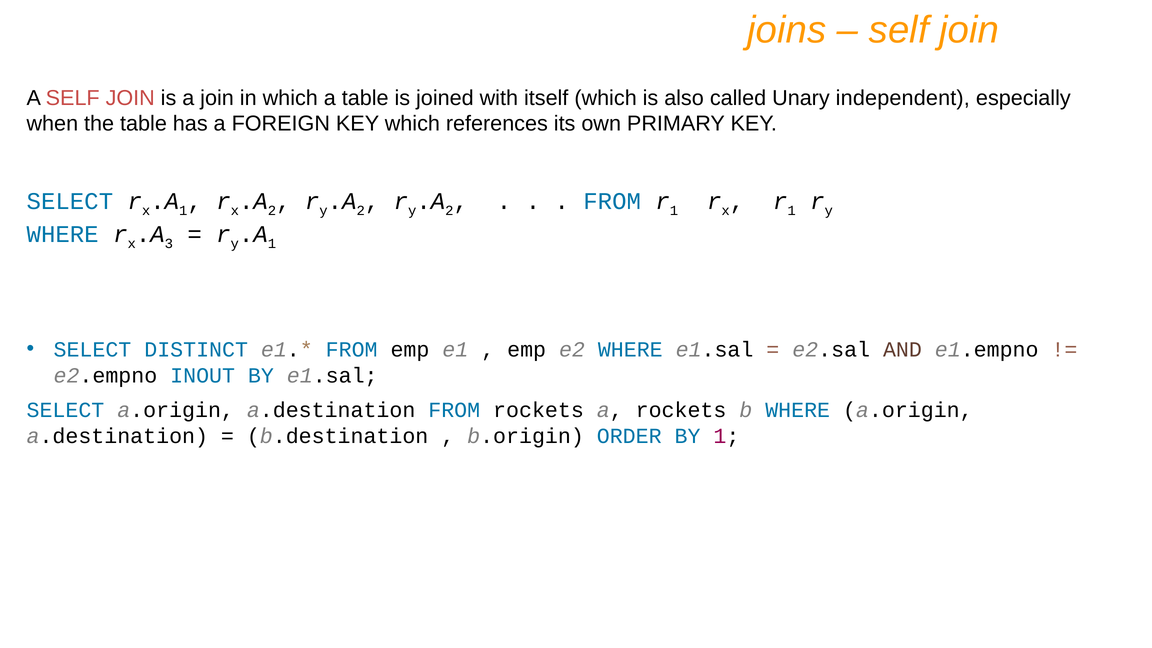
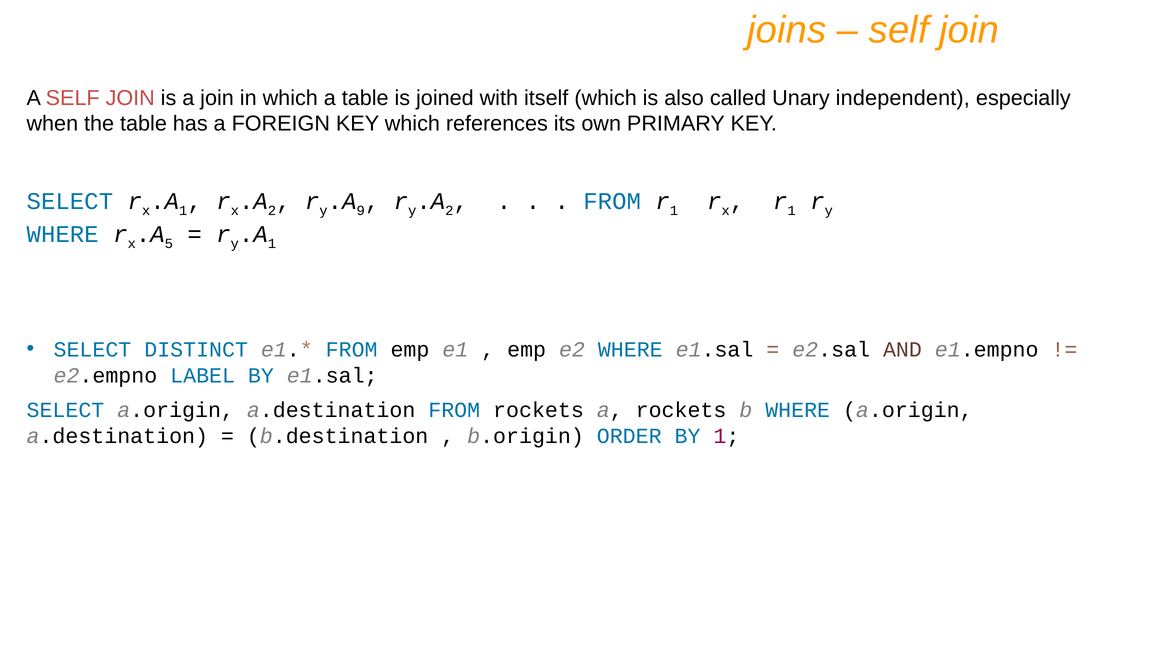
2: 2 -> 9 (361, 211)
3: 3 -> 5 (169, 244)
INOUT: INOUT -> LABEL (203, 375)
